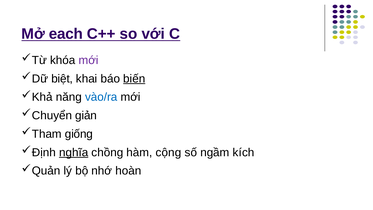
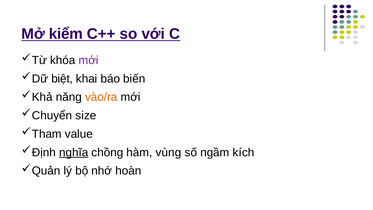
each: each -> kiểm (66, 34)
biến underline: present -> none (134, 79)
vào/ra colour: blue -> orange (101, 97)
giản: giản -> size (86, 115)
giống: giống -> value (79, 134)
cộng: cộng -> vùng (169, 152)
